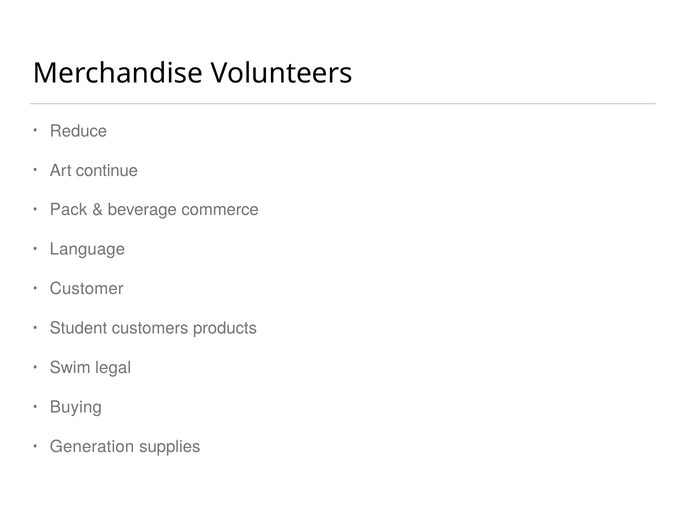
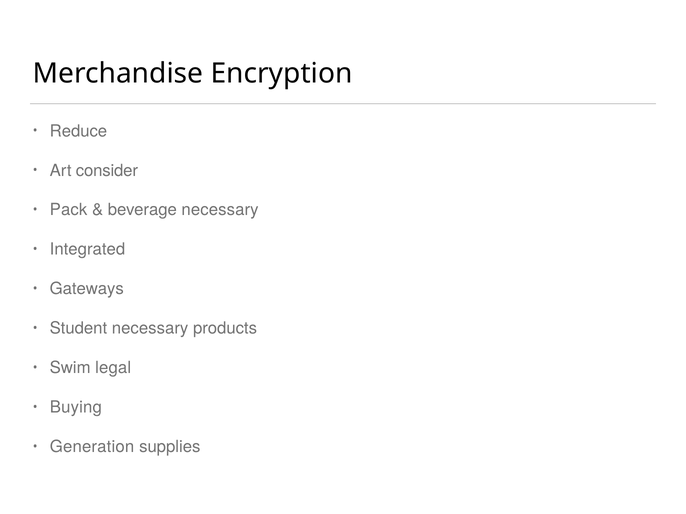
Volunteers: Volunteers -> Encryption (282, 74)
continue: continue -> consider (107, 171)
beverage commerce: commerce -> necessary (220, 210)
Language: Language -> Integrated (87, 250)
Customer: Customer -> Gateways (87, 289)
Student customers: customers -> necessary (150, 329)
